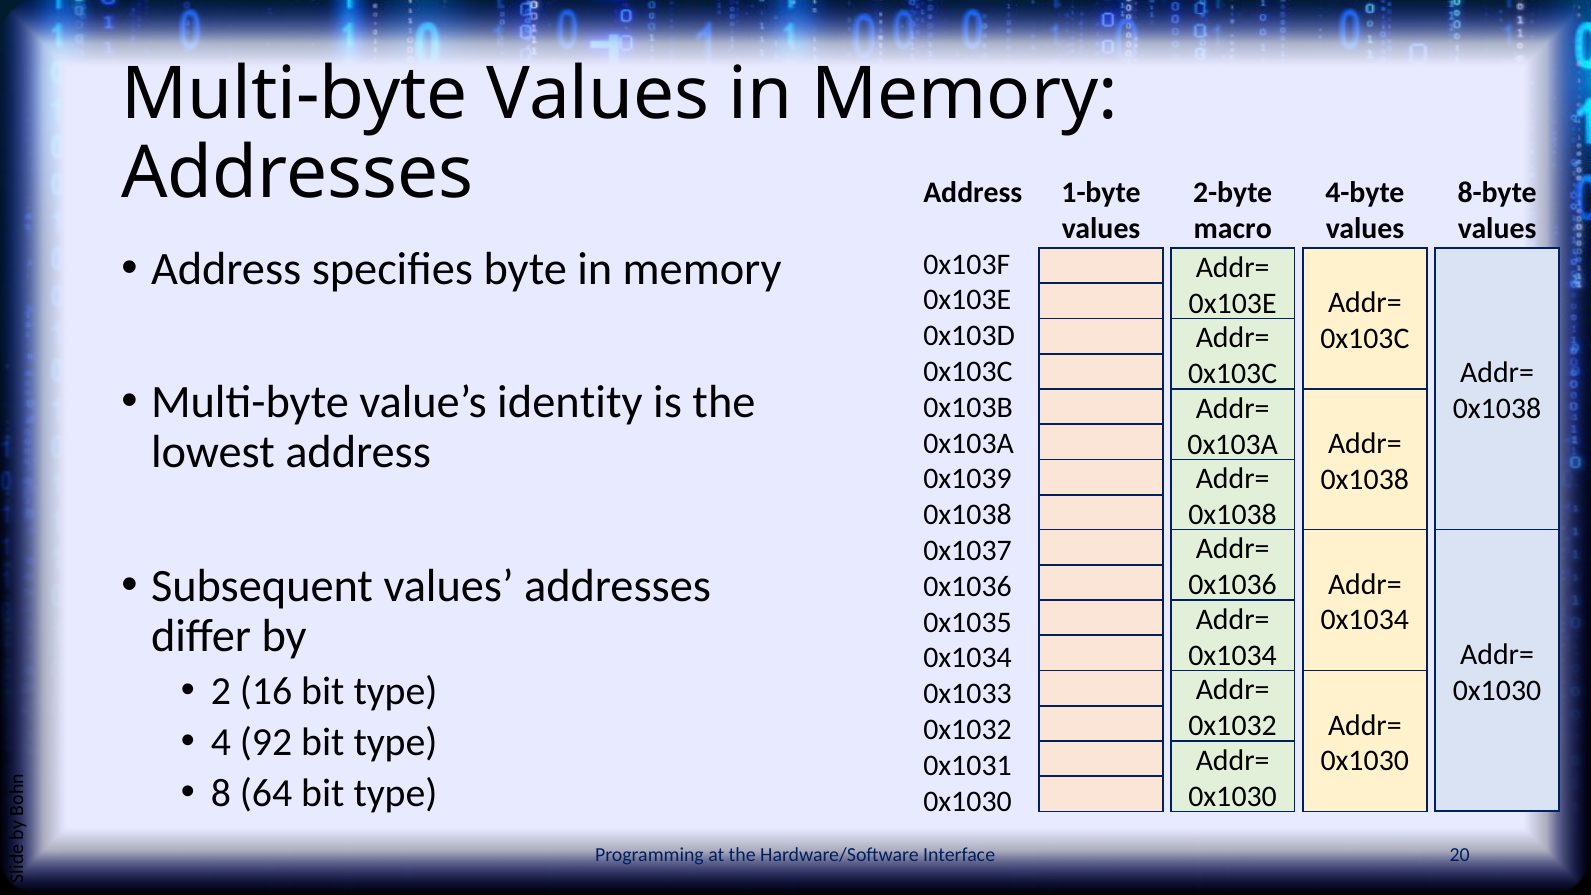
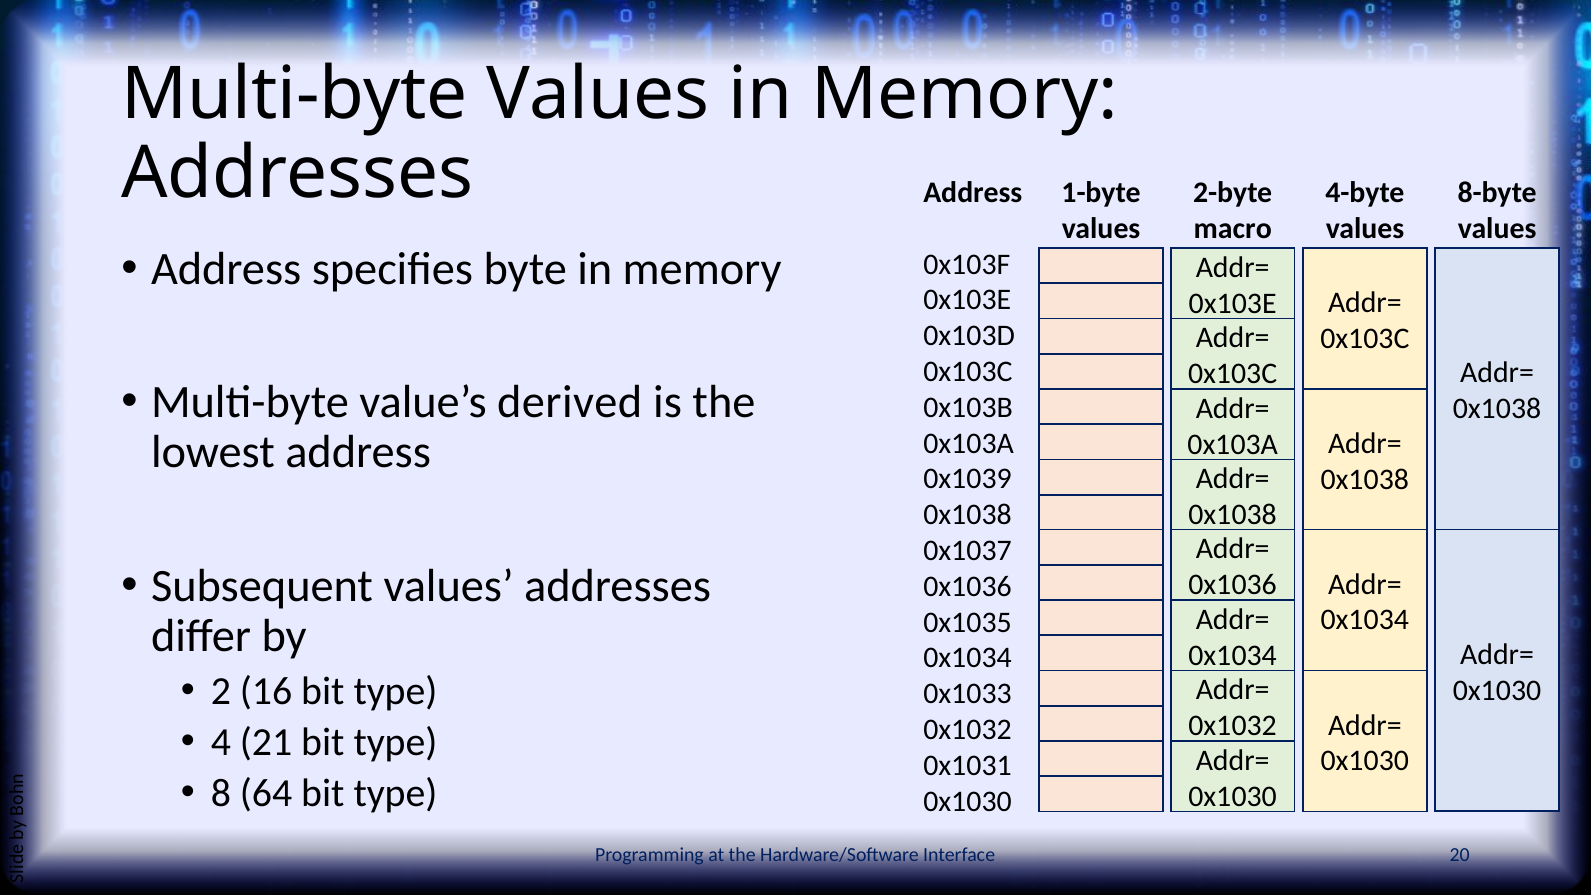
identity: identity -> derived (570, 402)
92: 92 -> 21 (266, 742)
